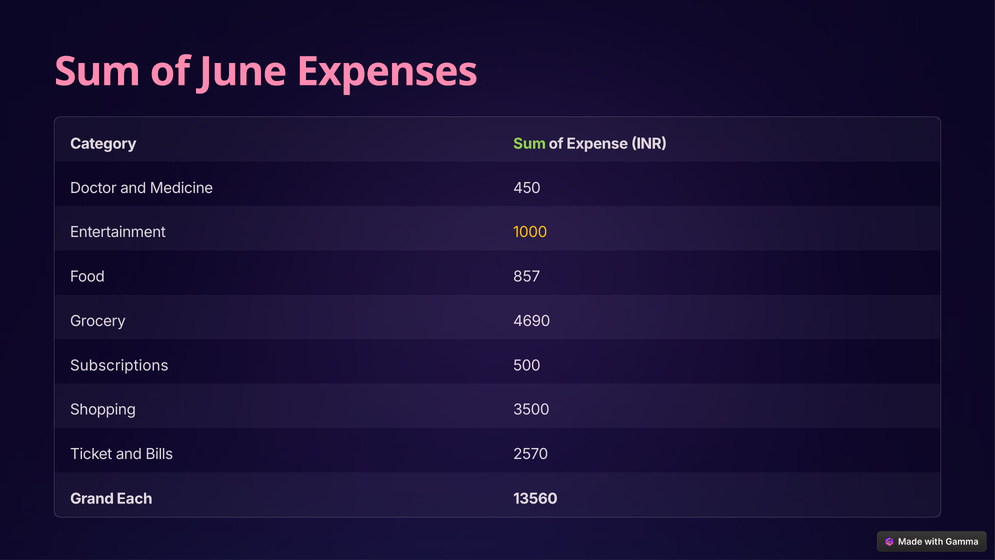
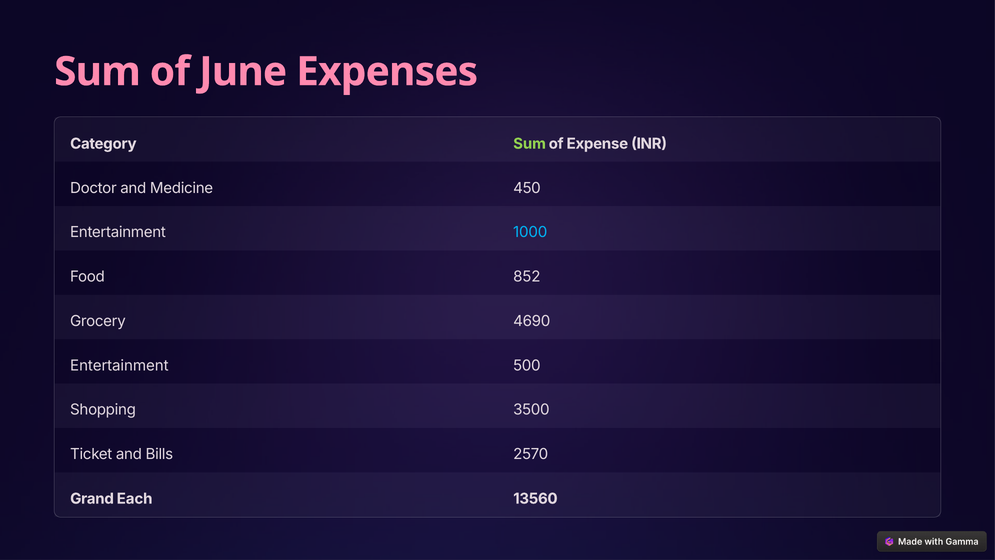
1000 colour: yellow -> light blue (530, 232)
857: 857 -> 852 (527, 277)
Subscriptions: Subscriptions -> Entertainment (119, 365)
